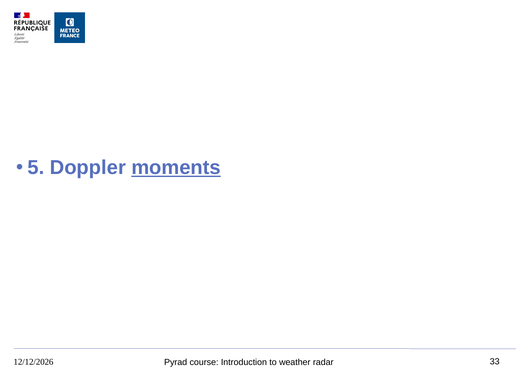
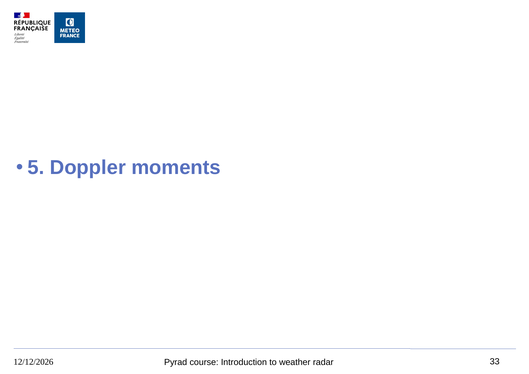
moments underline: present -> none (176, 168)
